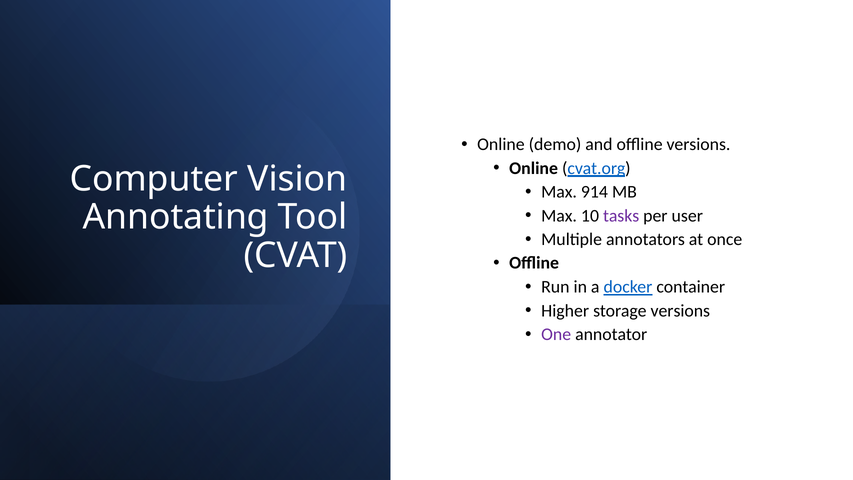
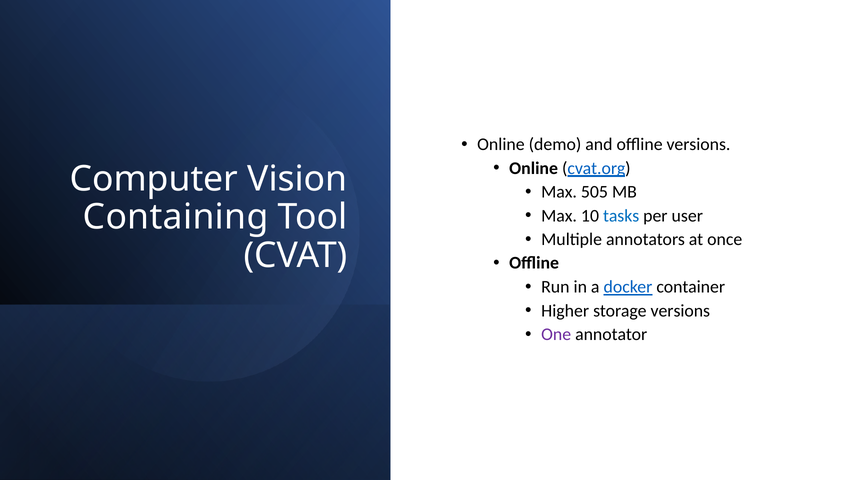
914: 914 -> 505 (594, 192)
tasks colour: purple -> blue (621, 216)
Annotating: Annotating -> Containing (176, 217)
